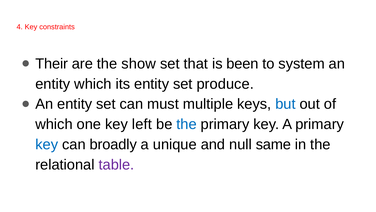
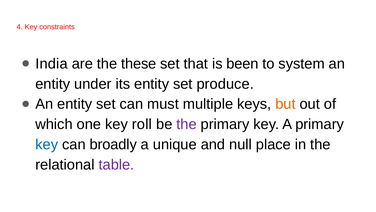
Their: Their -> India (52, 64)
show: show -> these (139, 64)
entity which: which -> under (93, 84)
but colour: blue -> orange (285, 104)
left: left -> roll (142, 124)
the colour: blue -> purple (187, 124)
same: same -> place (273, 144)
